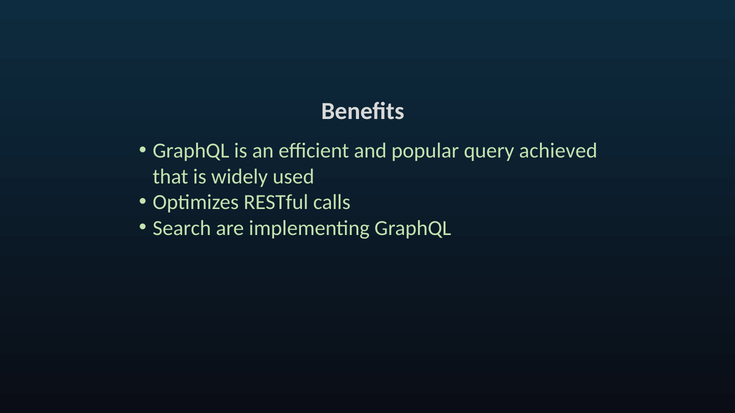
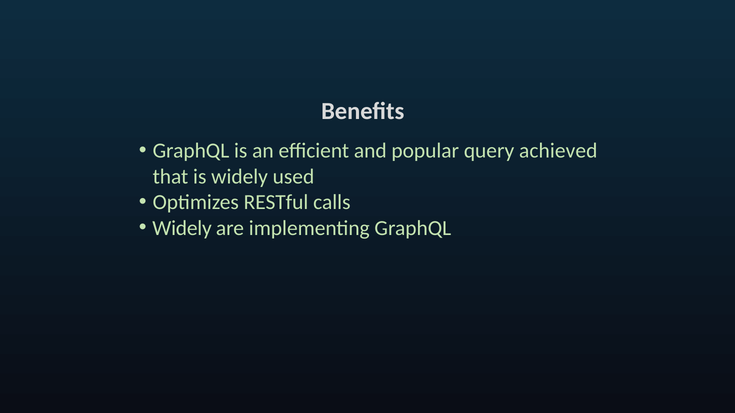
Search: Search -> Widely (182, 228)
